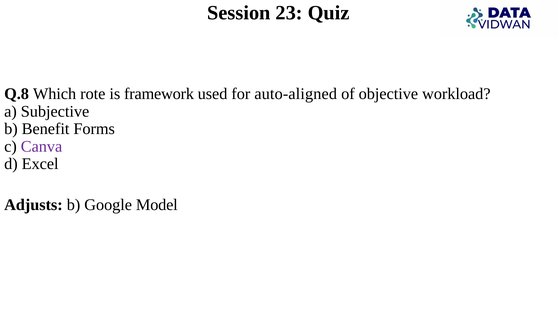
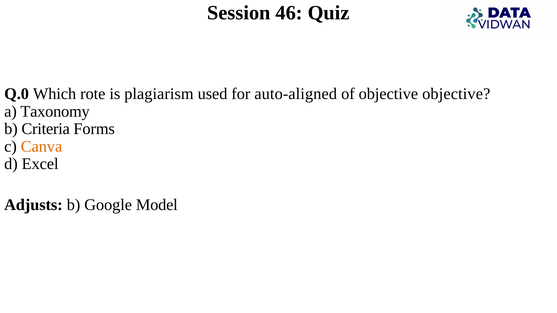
23: 23 -> 46 (289, 13)
Q.8: Q.8 -> Q.0 (17, 94)
framework: framework -> plagiarism (159, 94)
objective workload: workload -> objective (456, 94)
Subjective: Subjective -> Taxonomy (55, 111)
Benefit: Benefit -> Criteria (46, 129)
Canva colour: purple -> orange (42, 147)
